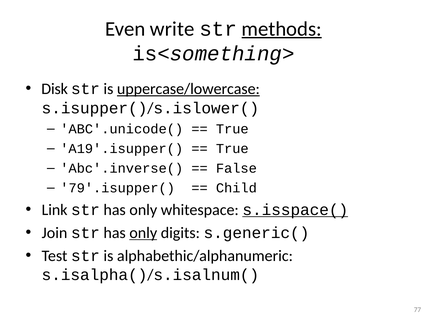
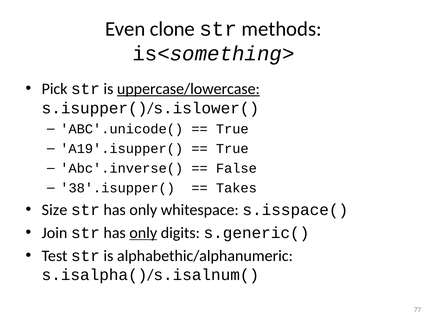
write: write -> clone (172, 29)
methods underline: present -> none (282, 29)
Disk: Disk -> Pick (55, 89)
79'.isupper(: 79'.isupper( -> 38'.isupper( (118, 188)
Child: Child -> Takes (236, 188)
Link: Link -> Size (54, 210)
s.isspace( underline: present -> none (295, 210)
